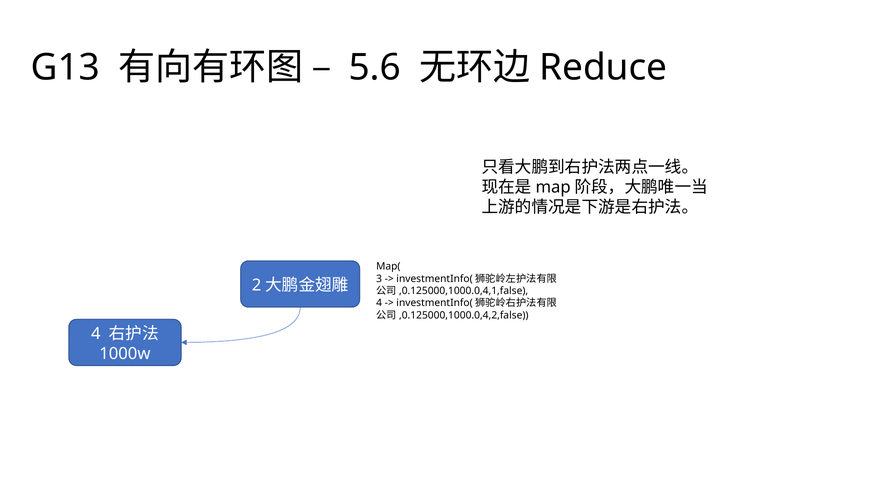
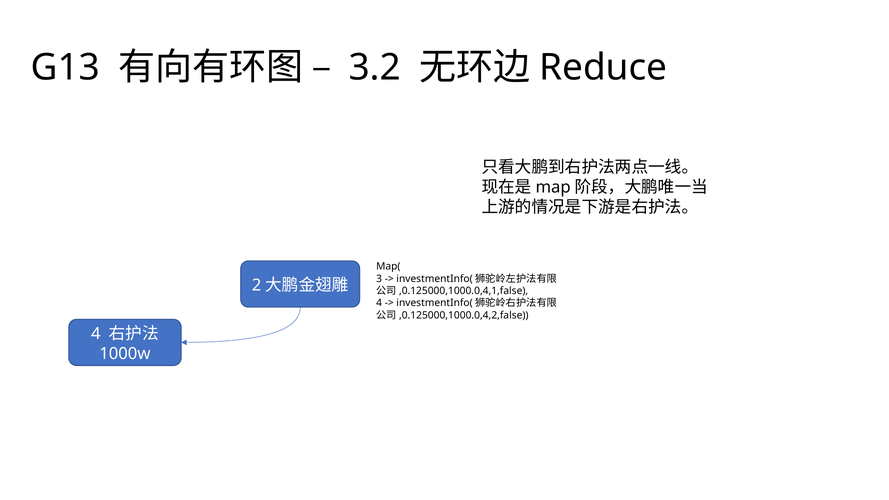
5.6: 5.6 -> 3.2 (375, 67)
